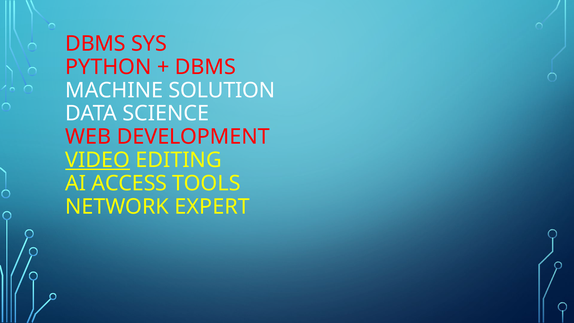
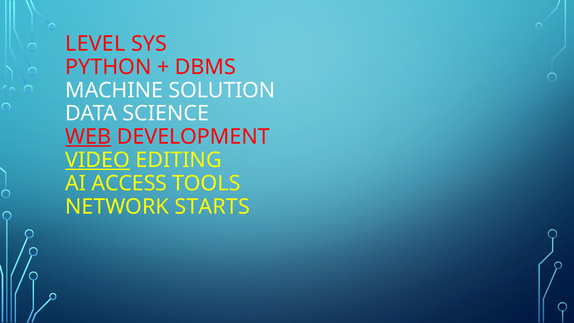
DBMS: DBMS -> LEVEL (95, 44)
WEB underline: none -> present (88, 137)
EXPERT: EXPERT -> STARTS (212, 207)
